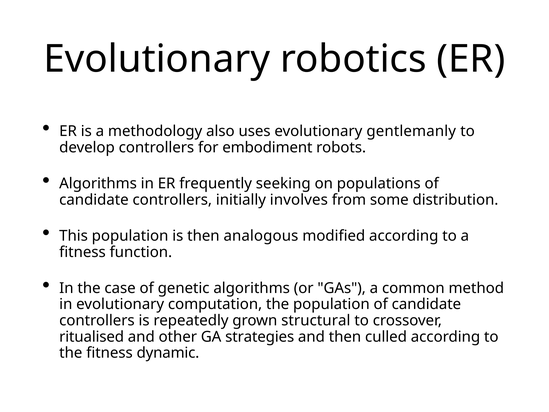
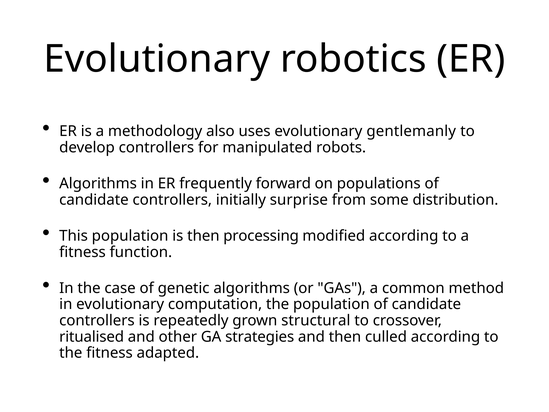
embodiment: embodiment -> manipulated (267, 147)
seeking: seeking -> forward (283, 183)
involves: involves -> surprise (299, 200)
analogous: analogous -> processing (261, 236)
dynamic: dynamic -> adapted (168, 353)
